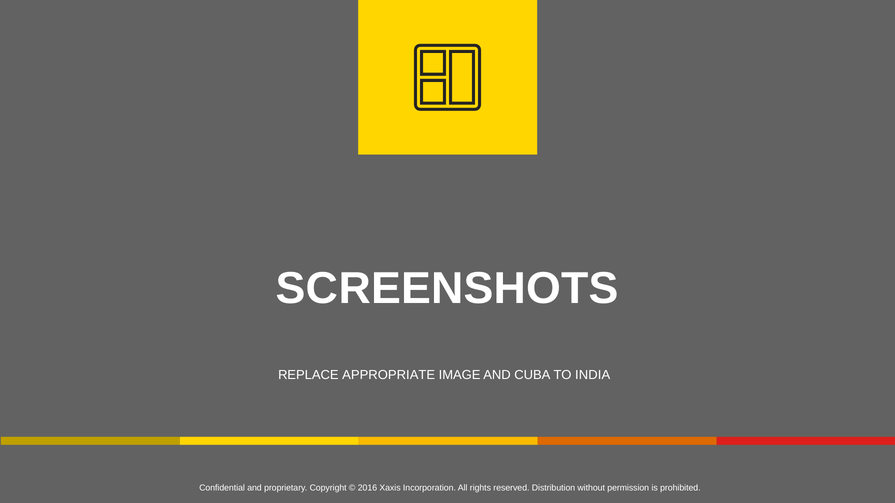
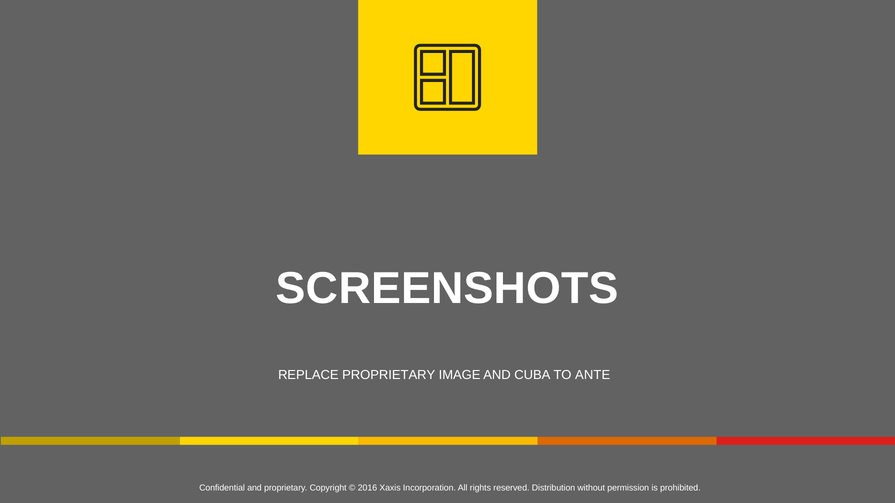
REPLACE APPROPRIATE: APPROPRIATE -> PROPRIETARY (389, 375)
INDIA: INDIA -> ANTE (593, 375)
